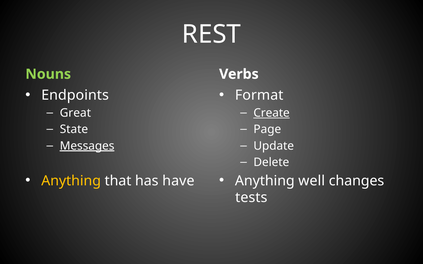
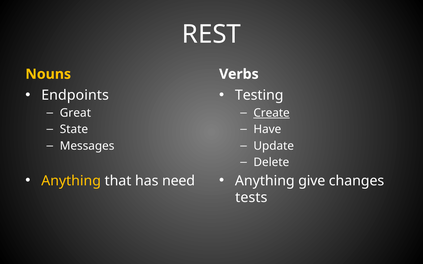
Nouns colour: light green -> yellow (48, 74)
Format: Format -> Testing (259, 95)
Page: Page -> Have (267, 130)
Messages underline: present -> none (87, 146)
have: have -> need (179, 181)
well: well -> give (312, 181)
